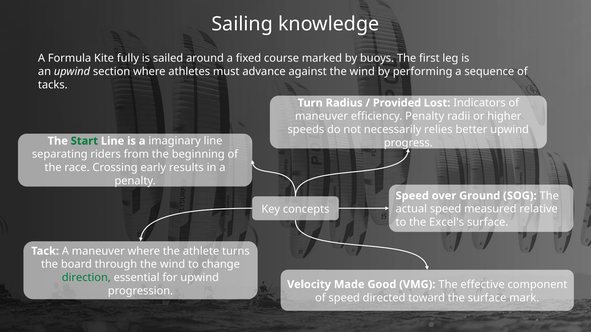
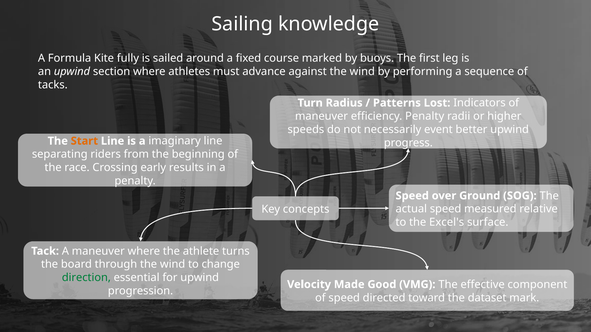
Provided: Provided -> Patterns (397, 103)
relies: relies -> event (438, 130)
Start colour: green -> orange (84, 141)
the surface: surface -> dataset (487, 298)
